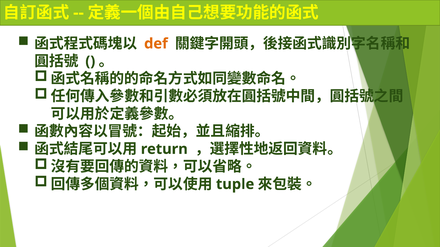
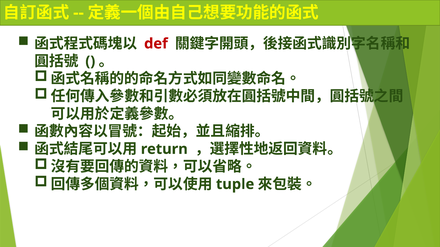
def colour: orange -> red (156, 44)
